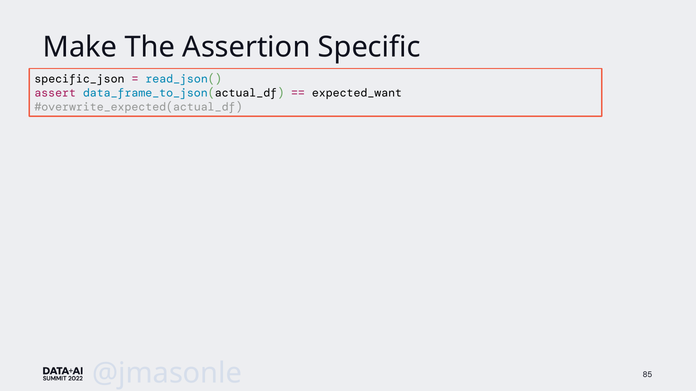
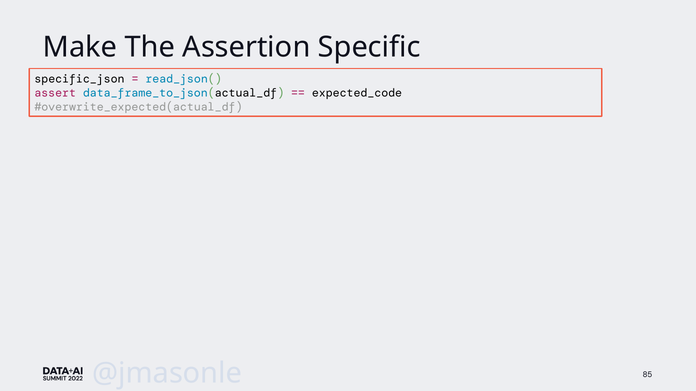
expected_want: expected_want -> expected_code (357, 93)
